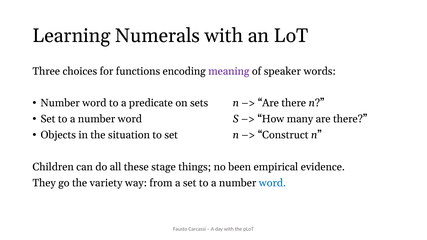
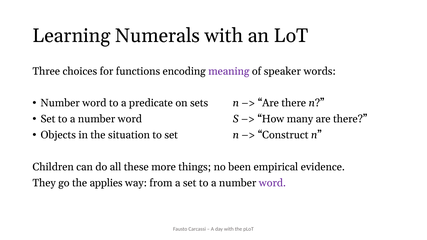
stage: stage -> more (164, 167)
variety: variety -> applies (106, 183)
word colour: blue -> purple (272, 183)
